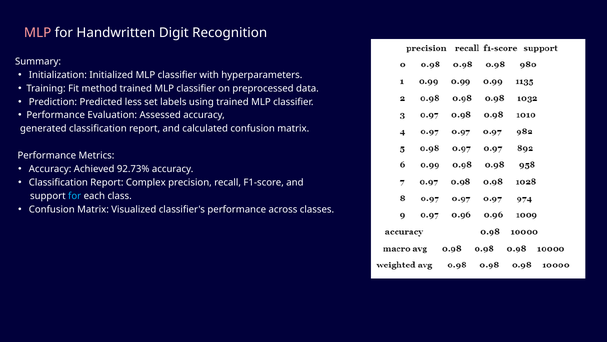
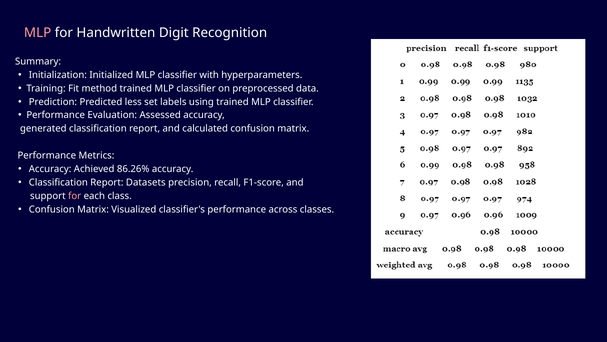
92.73%: 92.73% -> 86.26% (133, 169)
Complex: Complex -> Datasets (146, 182)
for colour: light blue -> pink (75, 196)
